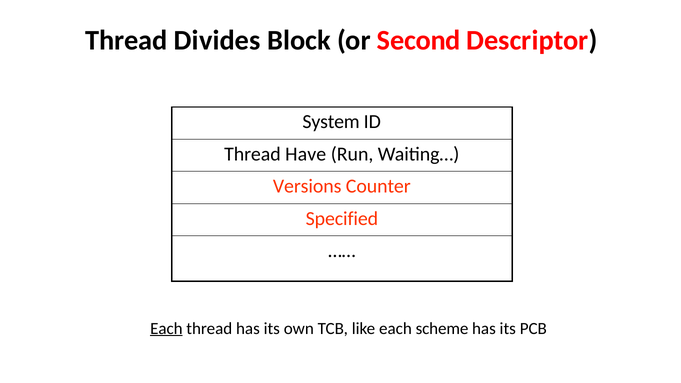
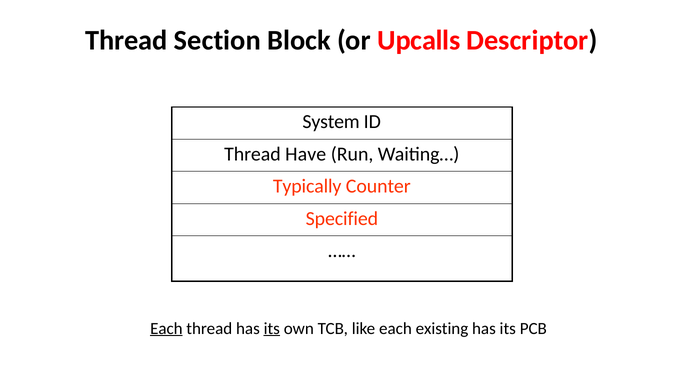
Divides: Divides -> Section (217, 40)
Second: Second -> Upcalls (419, 40)
Versions: Versions -> Typically (307, 186)
its underline: none -> present (272, 328)
scheme: scheme -> existing (442, 328)
